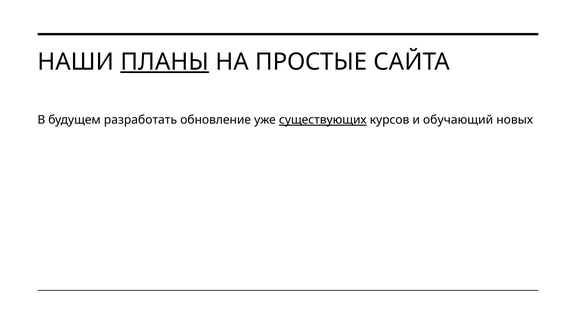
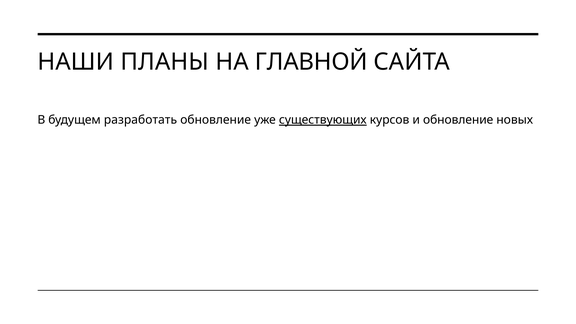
ПЛАНЫ underline: present -> none (165, 62)
ПРОСТЫЕ: ПРОСТЫЕ -> ГЛАВНОЙ (311, 62)
и обучающий: обучающий -> обновление (458, 120)
